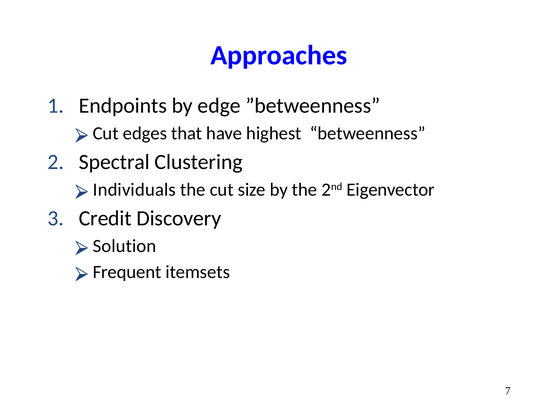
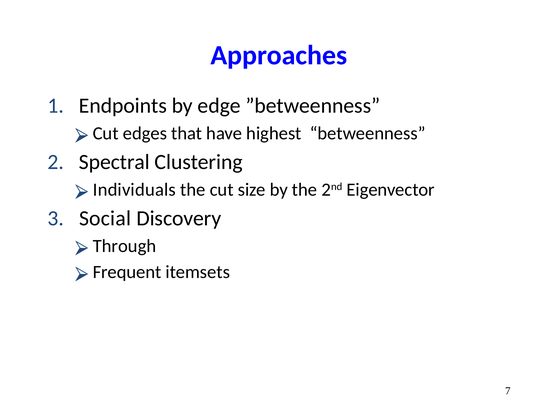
Credit: Credit -> Social (105, 219)
Solution: Solution -> Through (125, 246)
